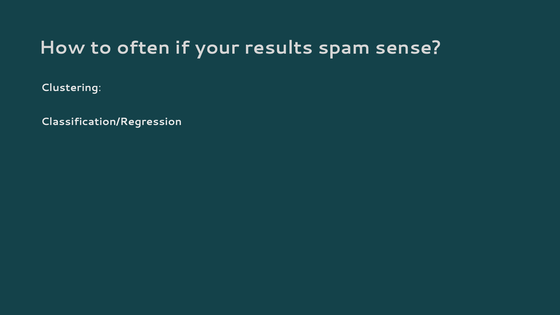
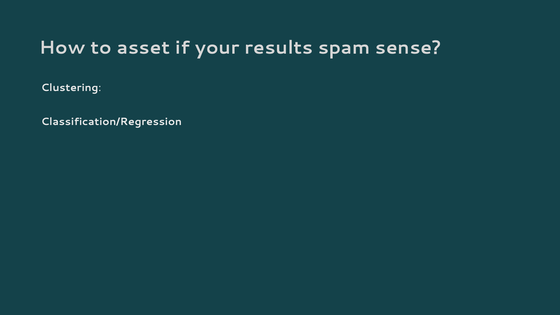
often: often -> asset (143, 48)
